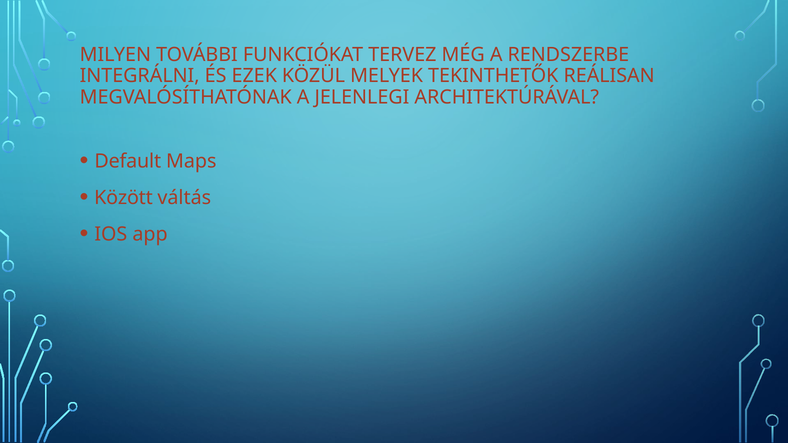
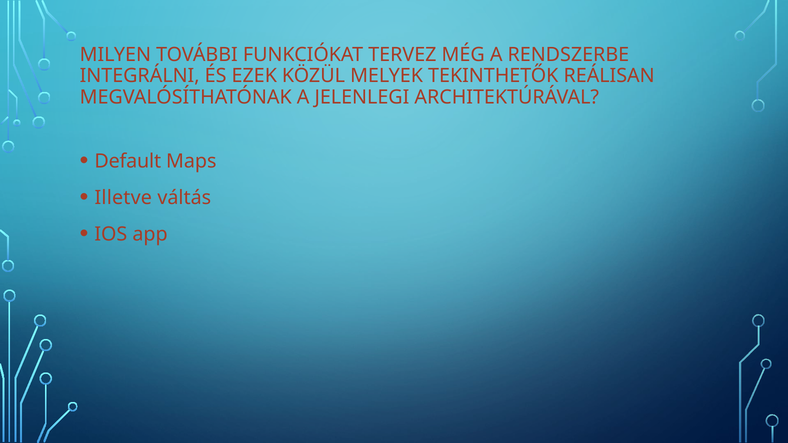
Között: Között -> Illetve (123, 198)
